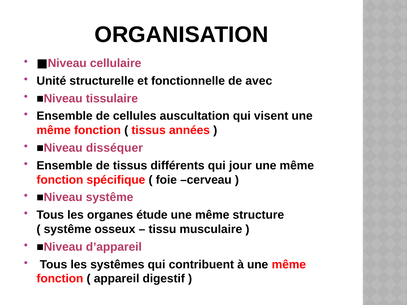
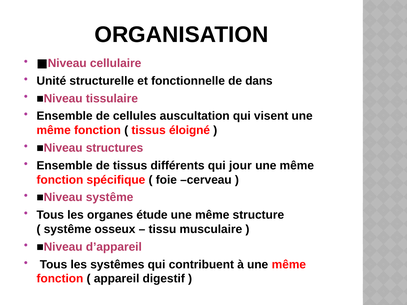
avec: avec -> dans (259, 81)
années: années -> éloigné (189, 130)
disséquer: disséquer -> structures (115, 148)
